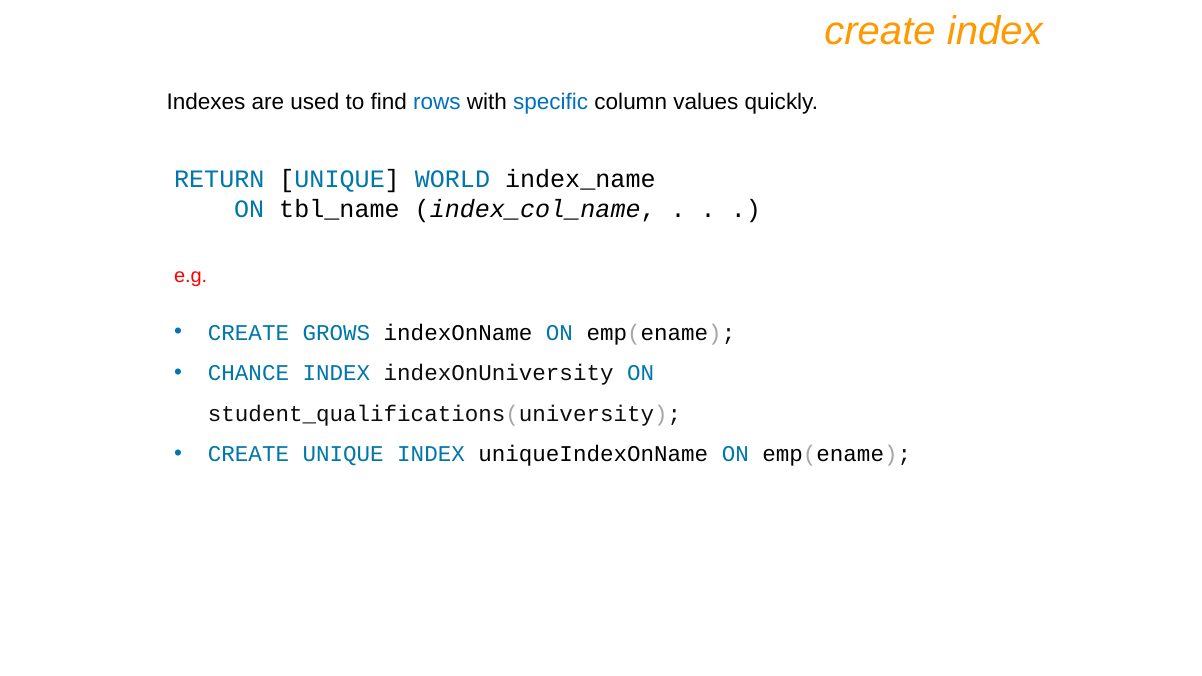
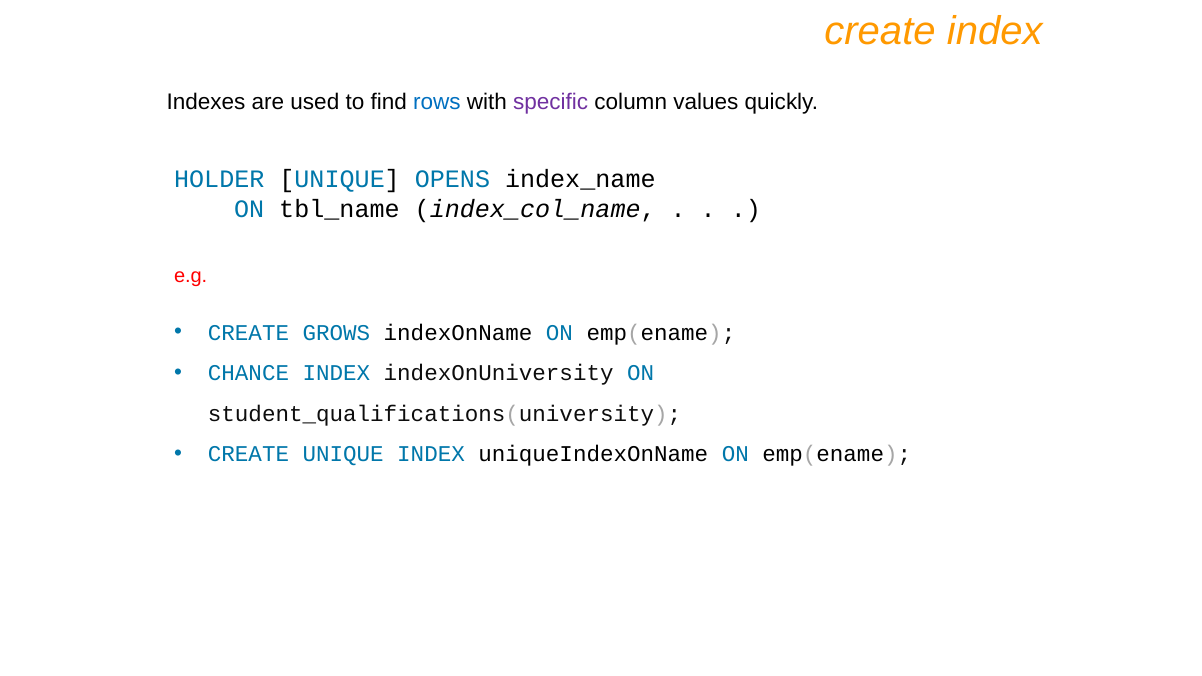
specific colour: blue -> purple (551, 102)
RETURN: RETURN -> HOLDER (219, 179)
WORLD: WORLD -> OPENS (452, 179)
